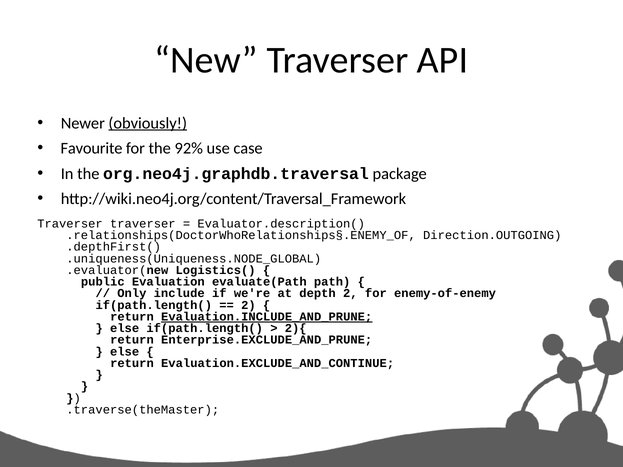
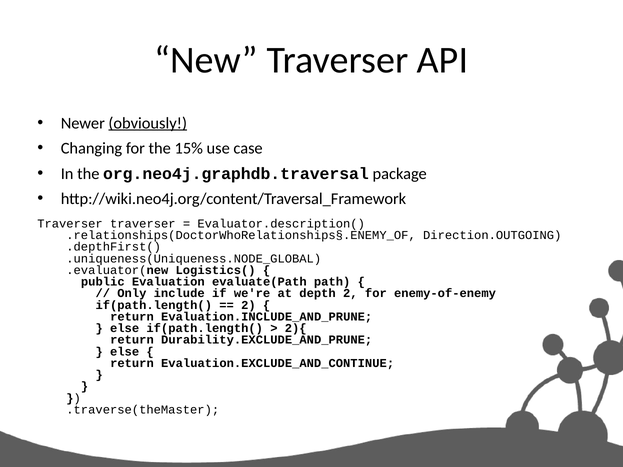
Favourite: Favourite -> Changing (91, 148)
92%: 92% -> 15% (189, 148)
Evaluation.INCLUDE_AND_PRUNE underline: present -> none (267, 317)
Enterprise.EXCLUDE_AND_PRUNE: Enterprise.EXCLUDE_AND_PRUNE -> Durability.EXCLUDE_AND_PRUNE (267, 340)
